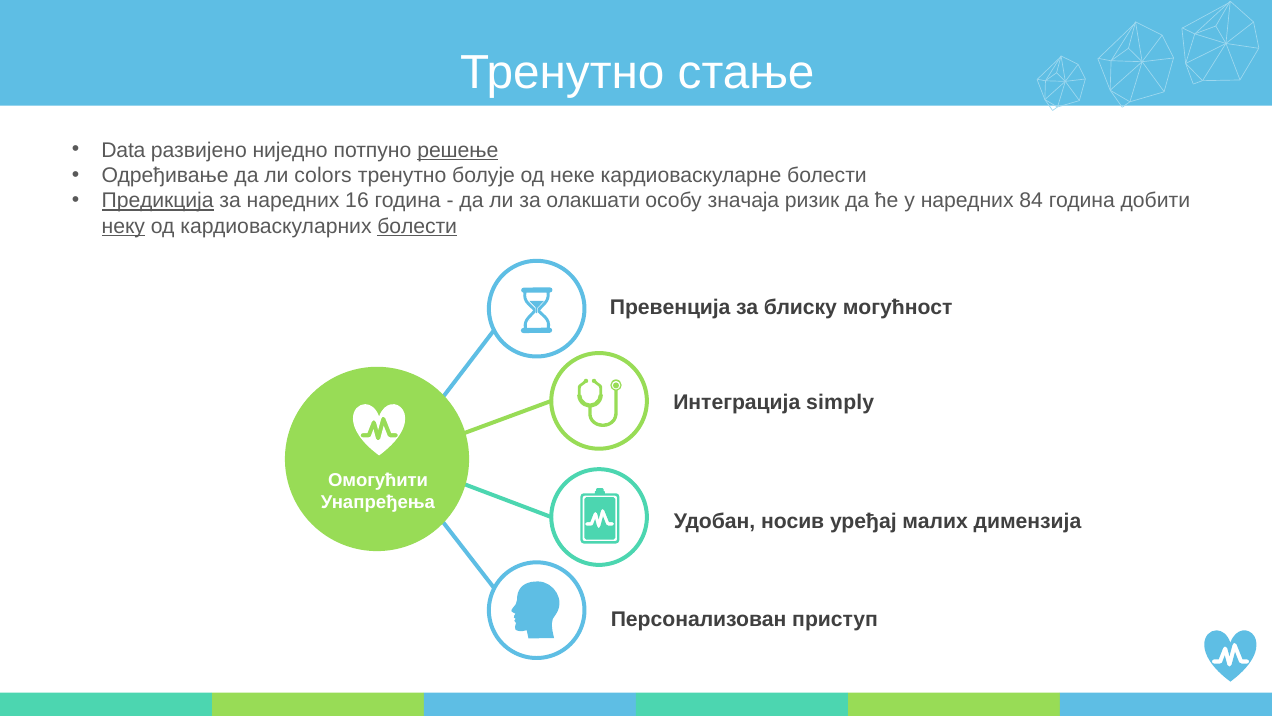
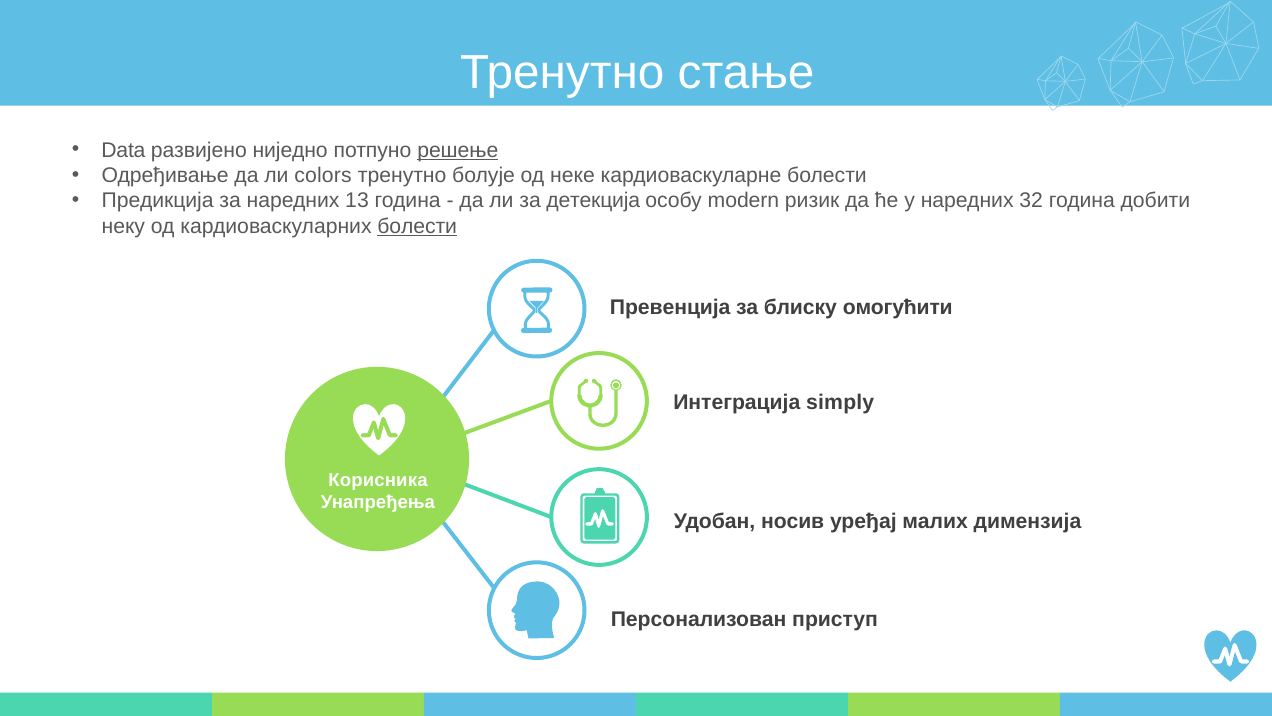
Предикција underline: present -> none (158, 201)
16: 16 -> 13 (357, 201)
олакшати: олакшати -> детекција (593, 201)
значаја: значаја -> modern (743, 201)
84: 84 -> 32 (1031, 201)
неку underline: present -> none (123, 226)
могућност: могућност -> омогућити (898, 308)
Омогућити: Омогућити -> Корисника (378, 480)
